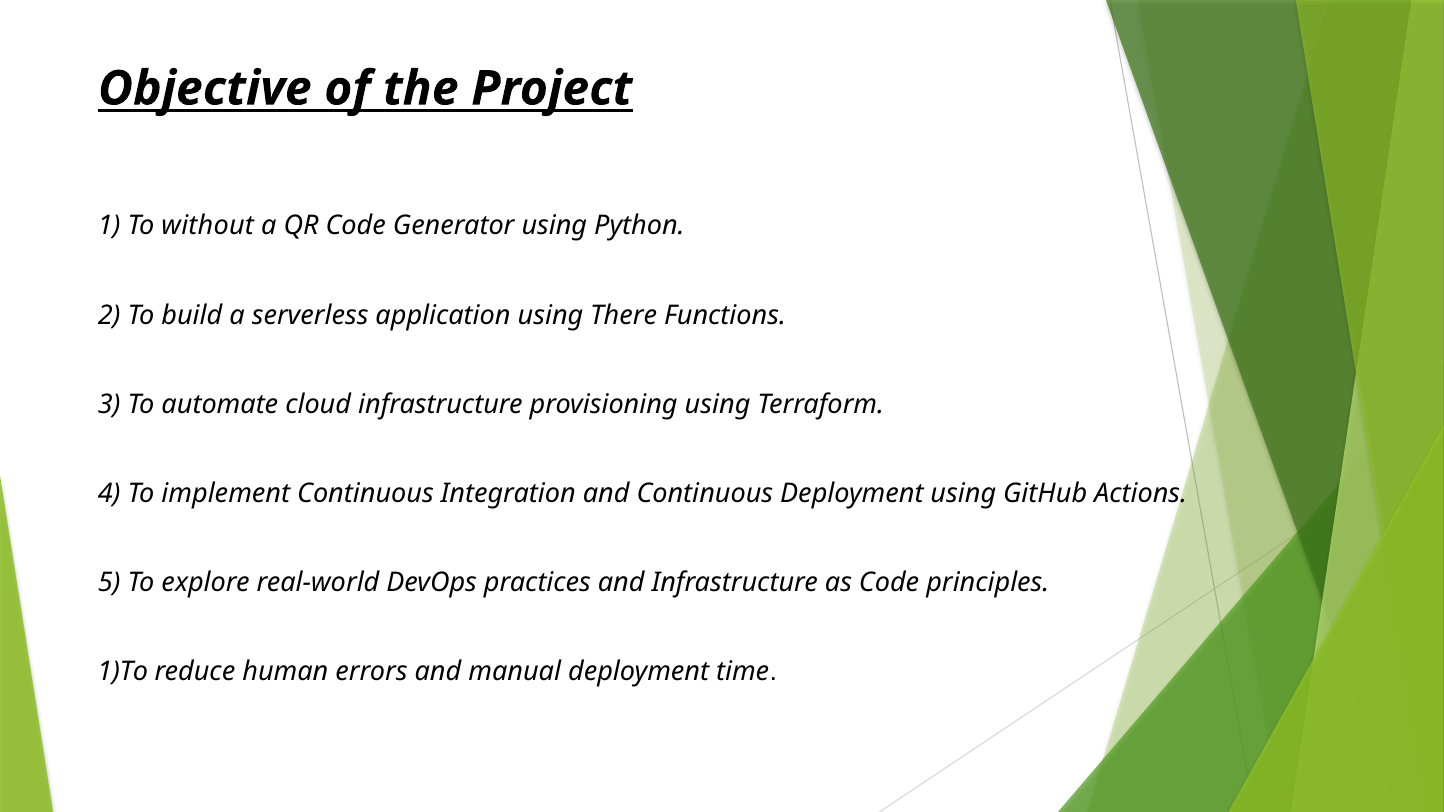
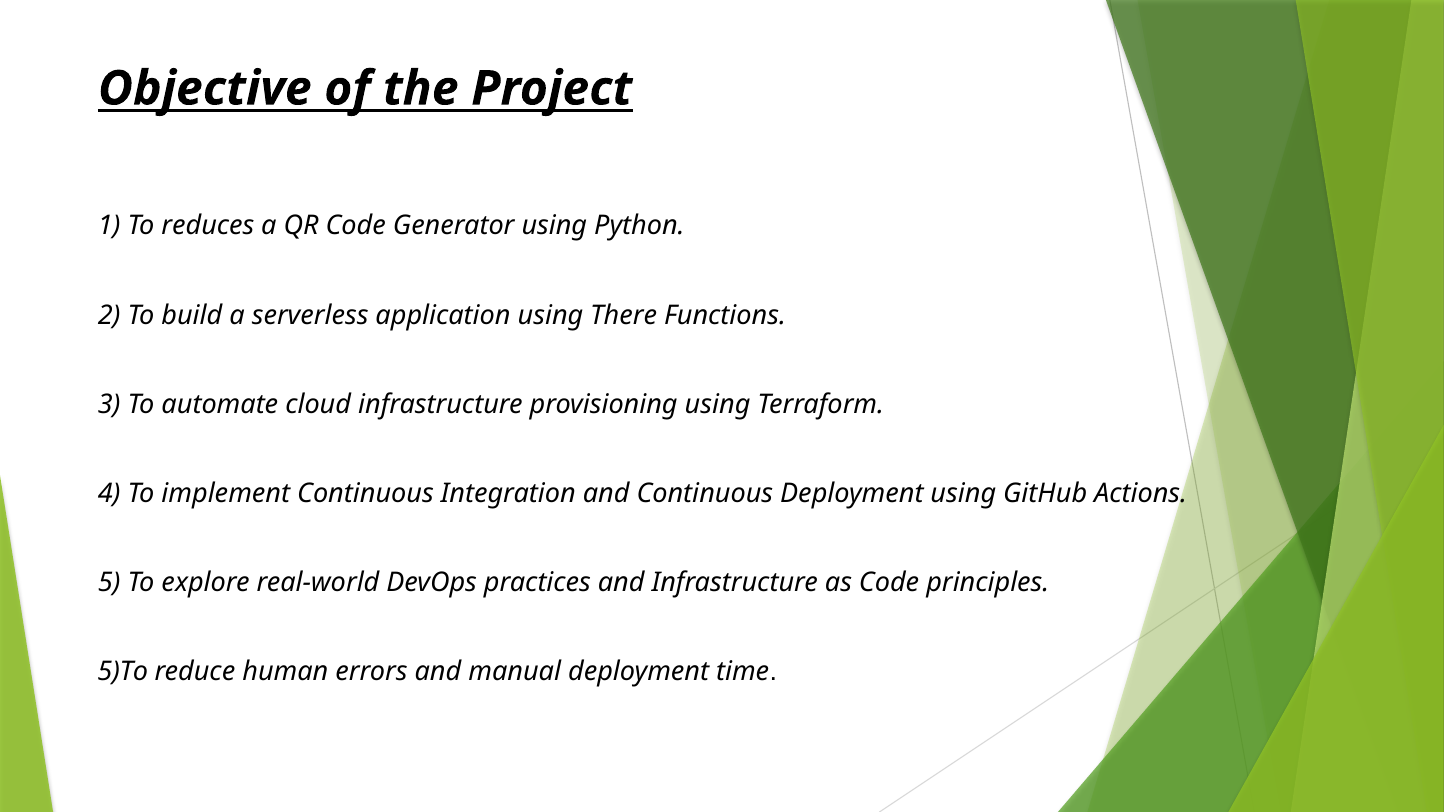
without: without -> reduces (208, 226)
1)To: 1)To -> 5)To (123, 672)
